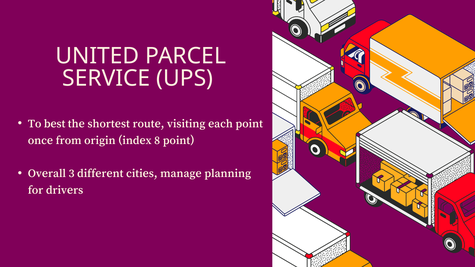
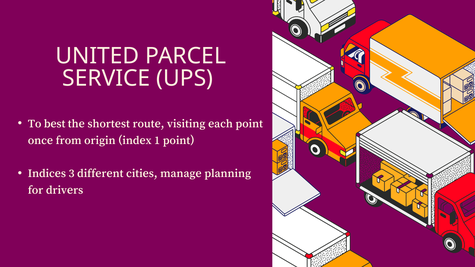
8: 8 -> 1 (157, 140)
Overall: Overall -> Indices (47, 174)
